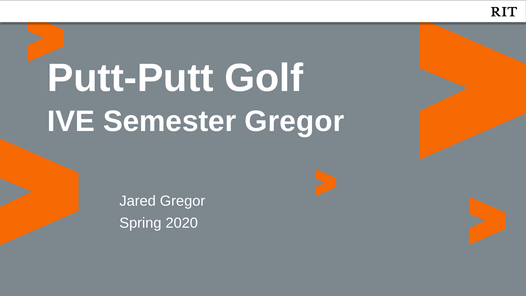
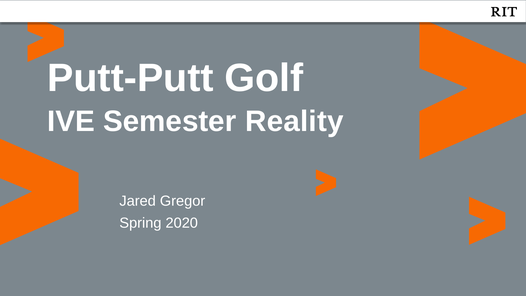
Semester Gregor: Gregor -> Reality (294, 121)
